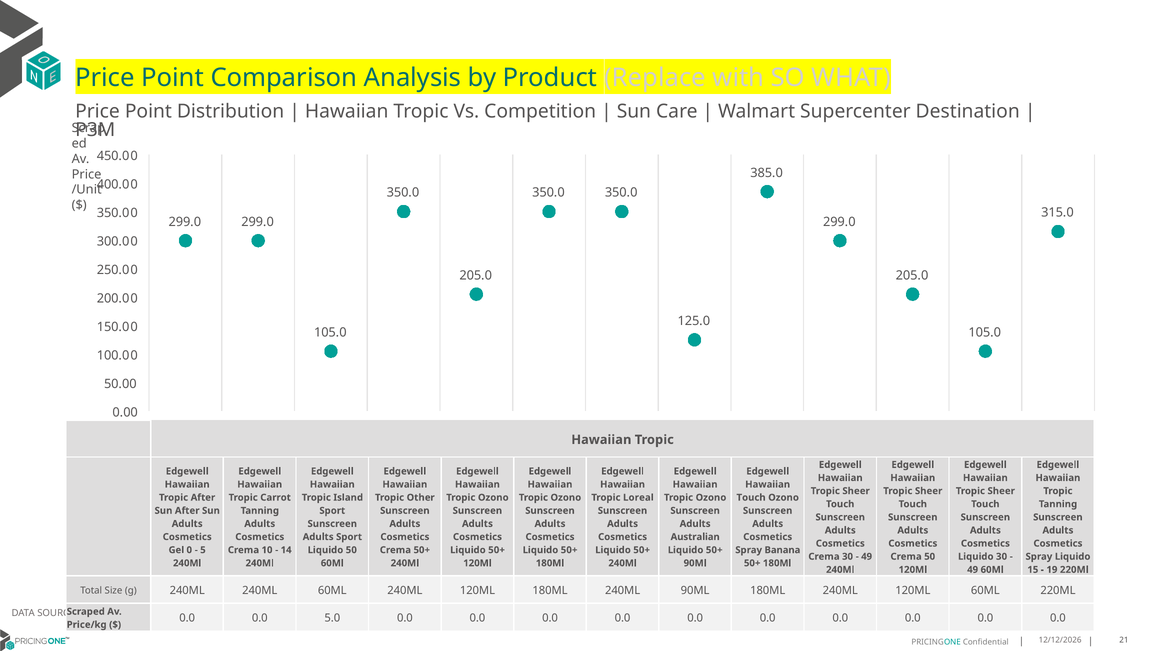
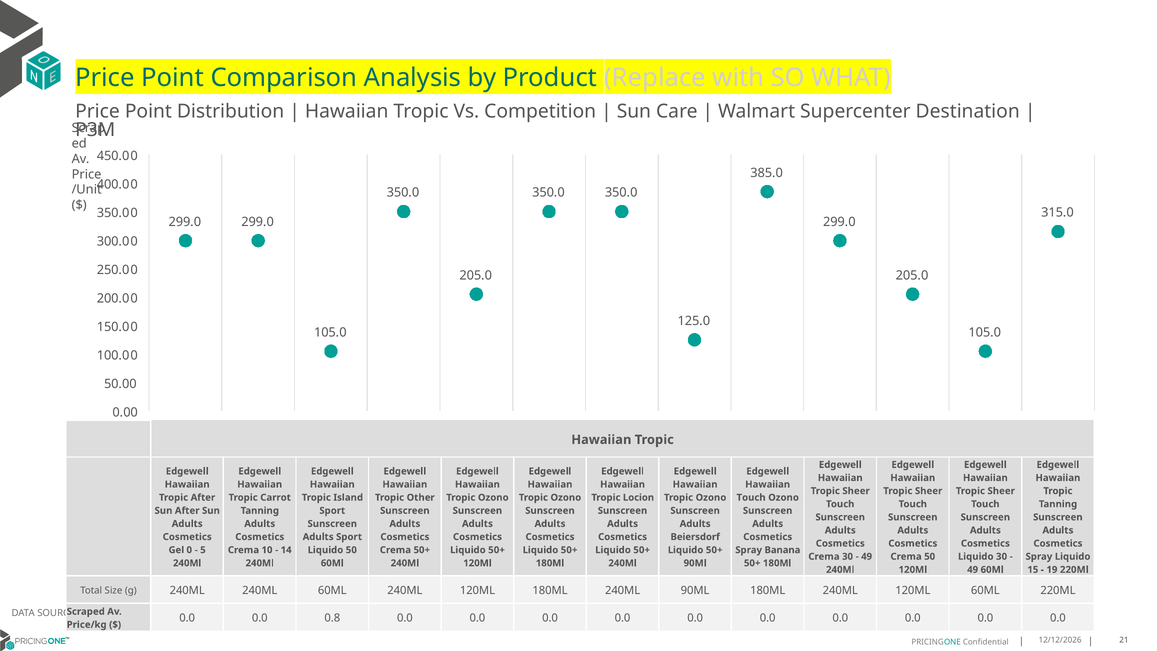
Loreal: Loreal -> Locion (638, 497)
Australian: Australian -> Beiersdorf (695, 537)
5.0: 5.0 -> 0.8 (332, 618)
